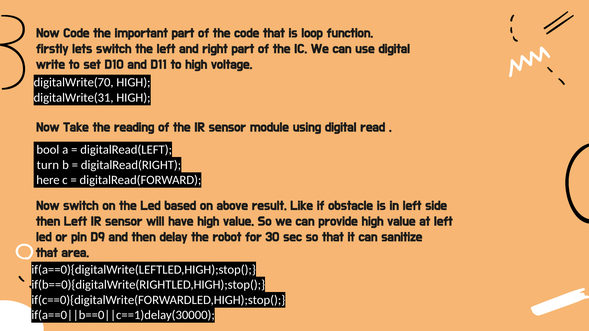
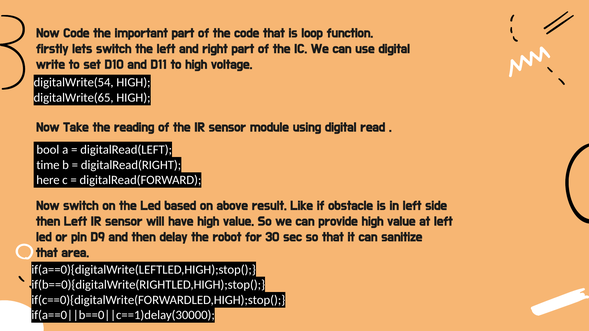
digitalWrite(70: digitalWrite(70 -> digitalWrite(54 (74, 82)
digitalWrite(31: digitalWrite(31 -> digitalWrite(65 (74, 98)
turn: turn -> time (48, 165)
